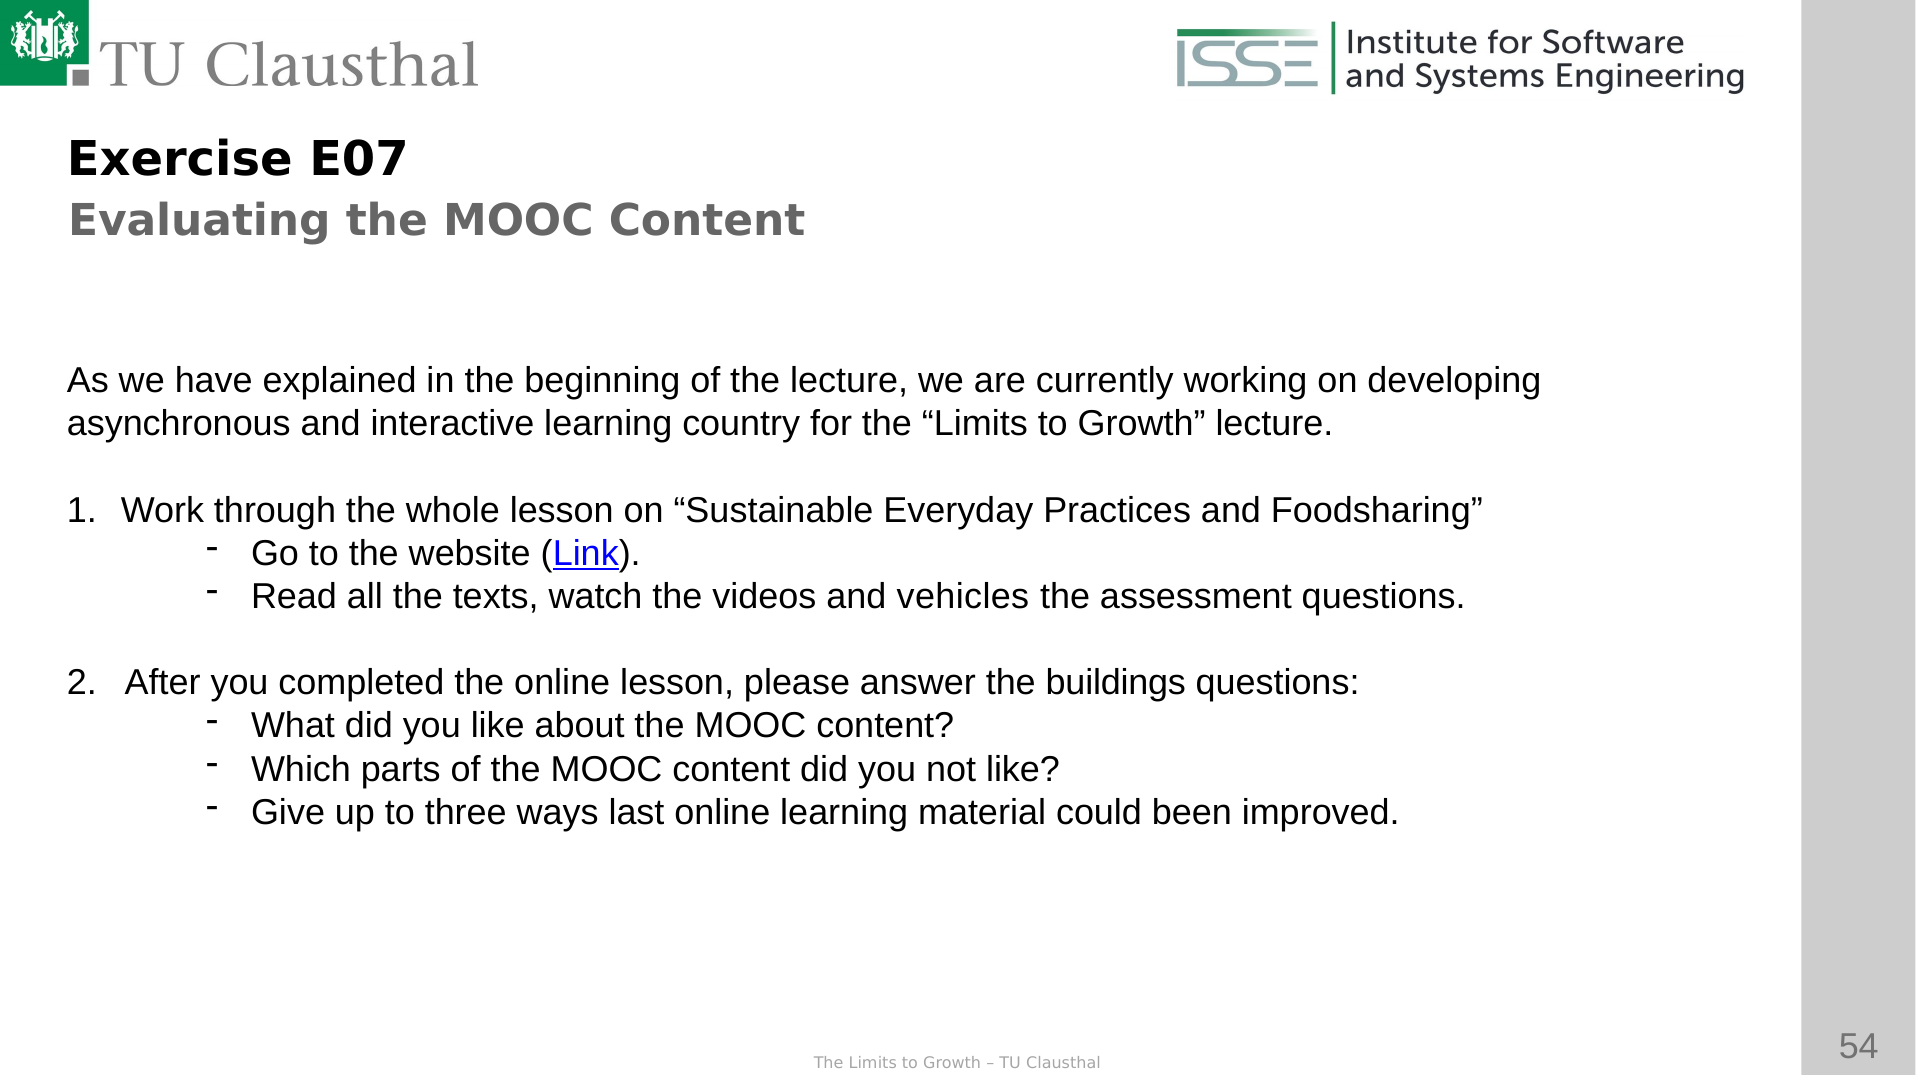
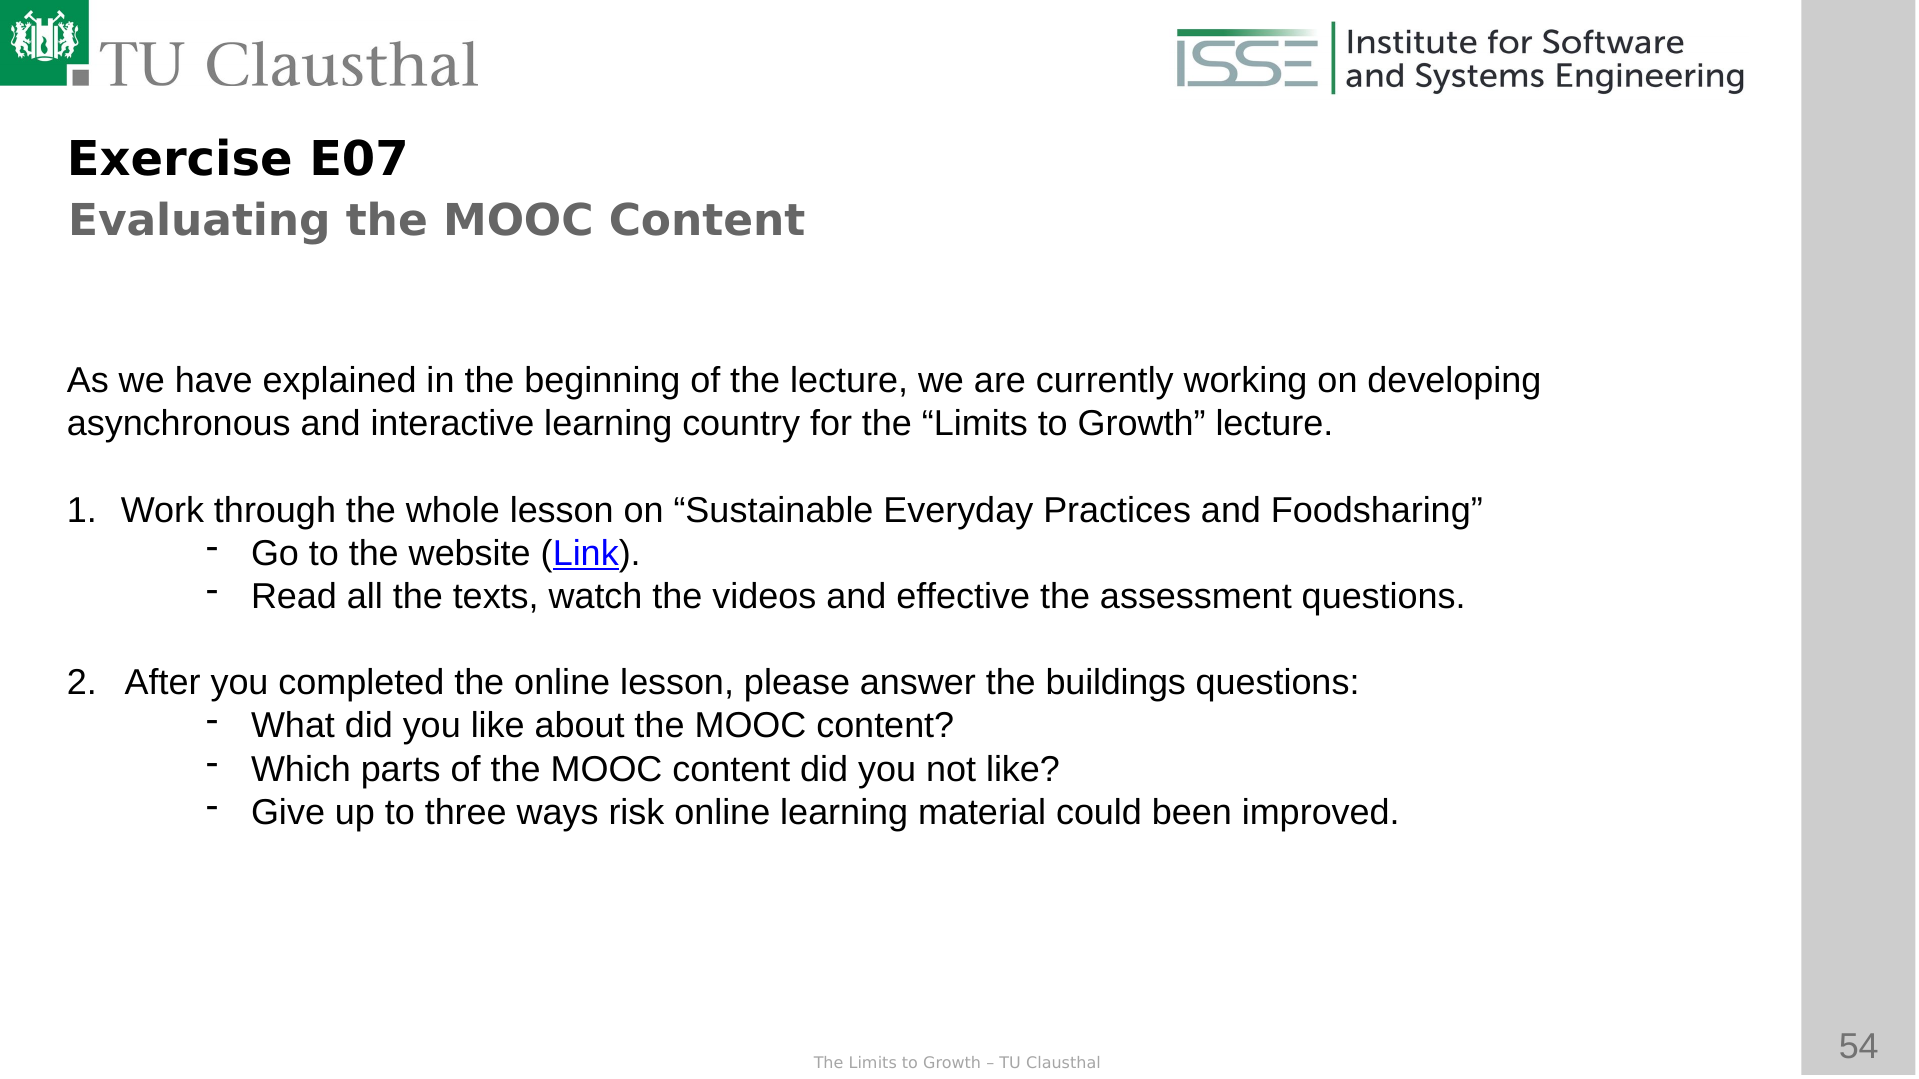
vehicles: vehicles -> effective (963, 597)
last: last -> risk (636, 813)
